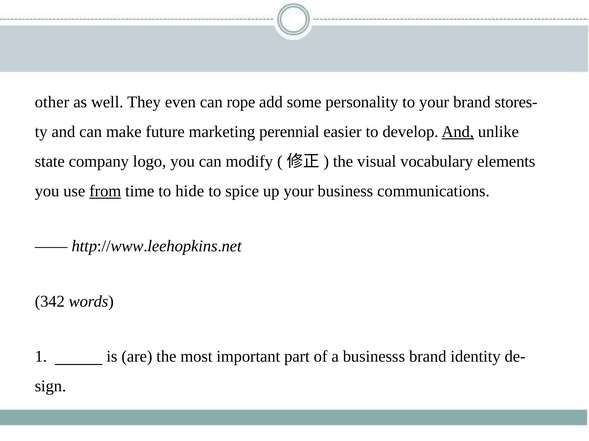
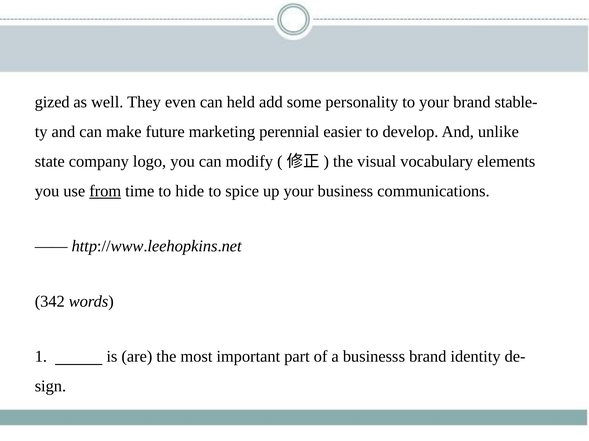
other: other -> gized (52, 102)
rope: rope -> held (241, 102)
stores-: stores- -> stable- (516, 102)
And underline: present -> none (458, 132)
